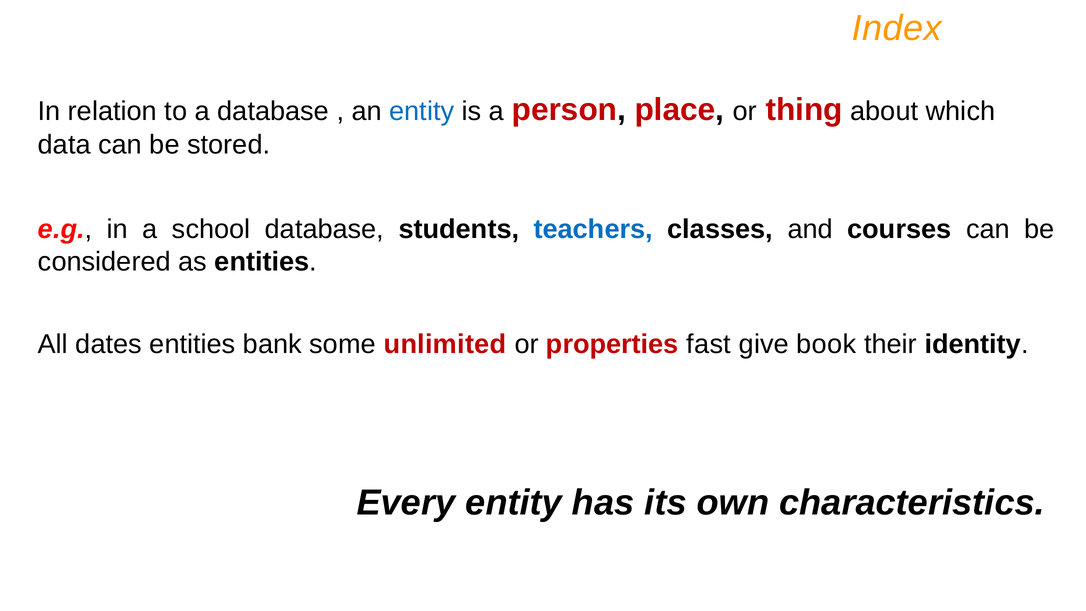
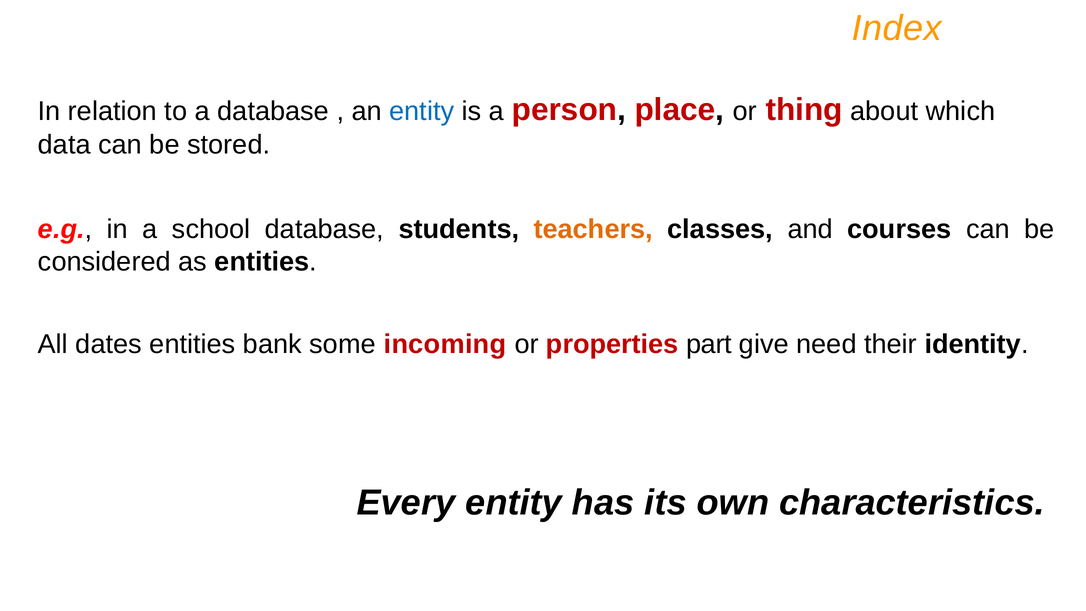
teachers colour: blue -> orange (593, 229)
unlimited: unlimited -> incoming (445, 344)
fast: fast -> part (709, 344)
book: book -> need (826, 344)
